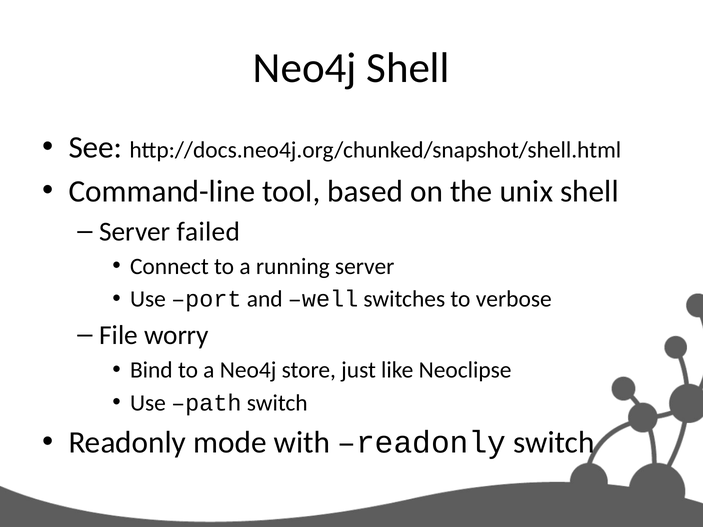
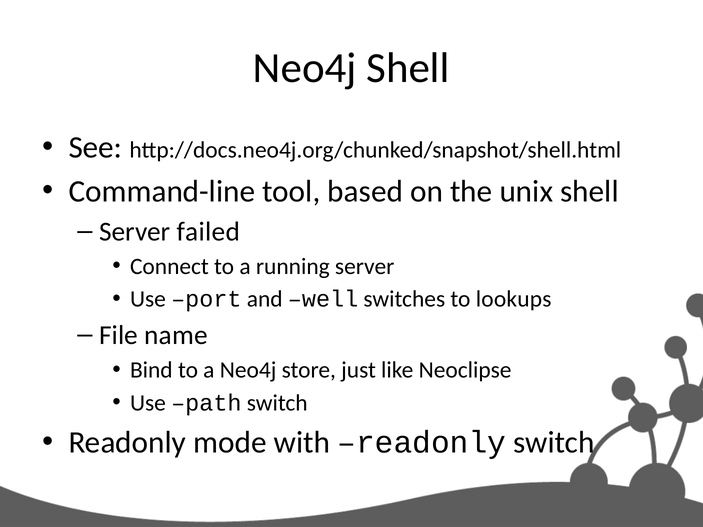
verbose: verbose -> lookups (514, 299)
worry: worry -> name (176, 335)
